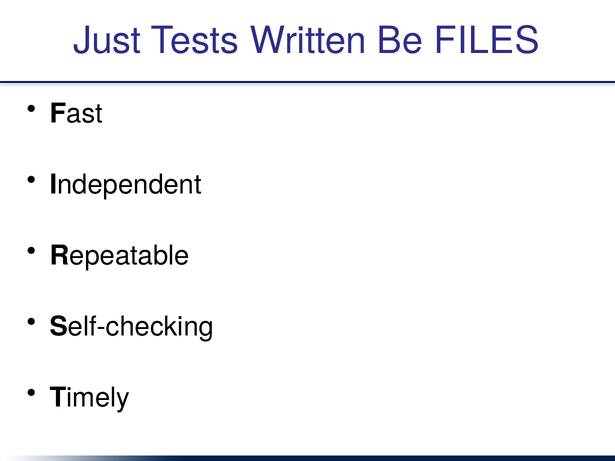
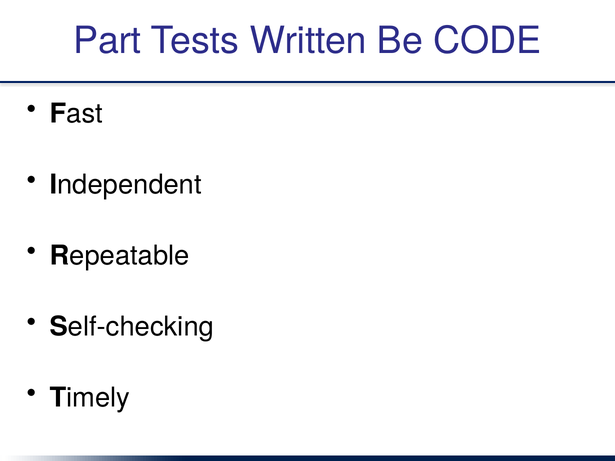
Just: Just -> Part (107, 41)
FILES: FILES -> CODE (487, 41)
